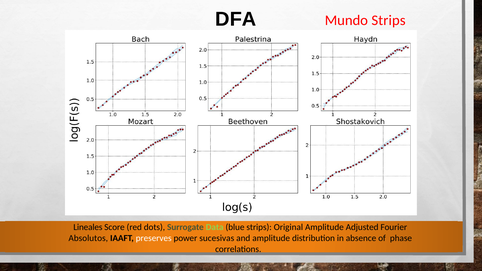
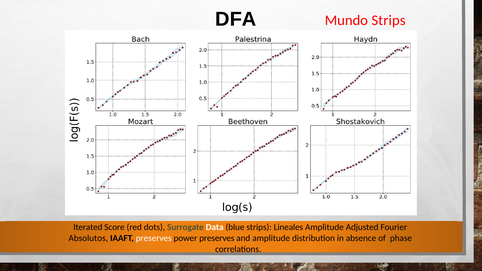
Lineales: Lineales -> Iterated (88, 227)
Data colour: light green -> white (215, 227)
Original: Original -> Lineales (288, 227)
power sucesivas: sucesivas -> preserves (217, 238)
